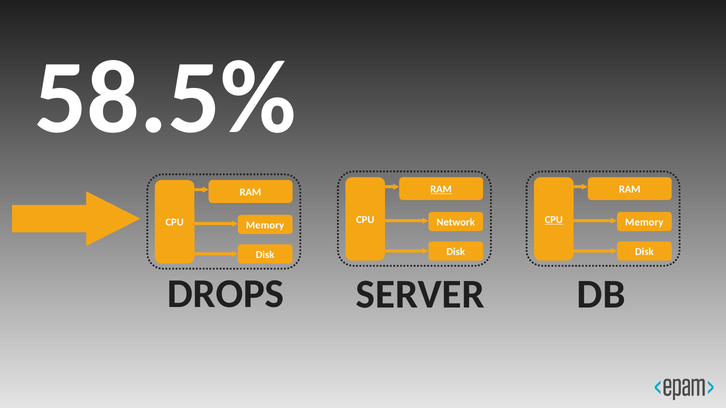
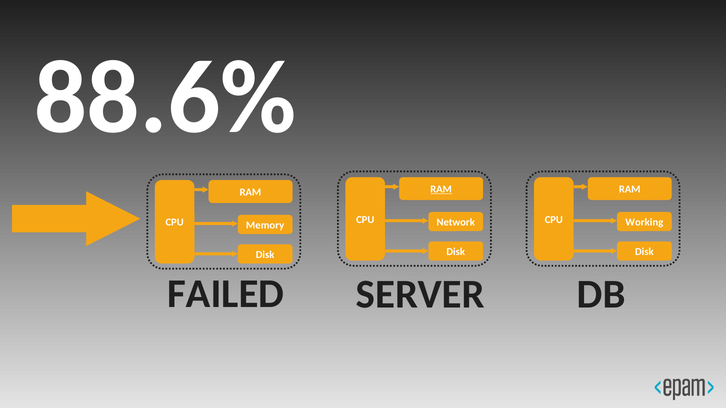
58.5%: 58.5% -> 88.6% (165, 98)
CPU underline: present -> none (554, 220)
Memory: Memory -> Working (644, 222)
DROPS: DROPS -> FAILED (226, 294)
